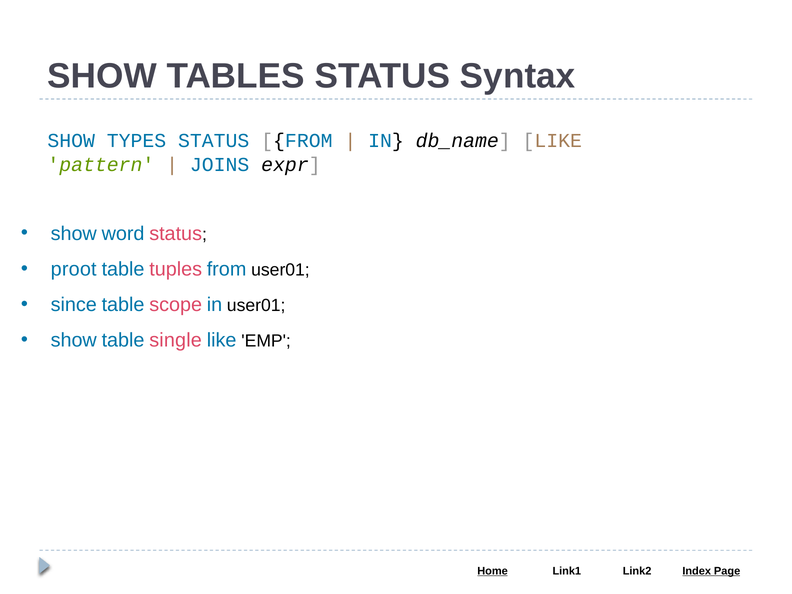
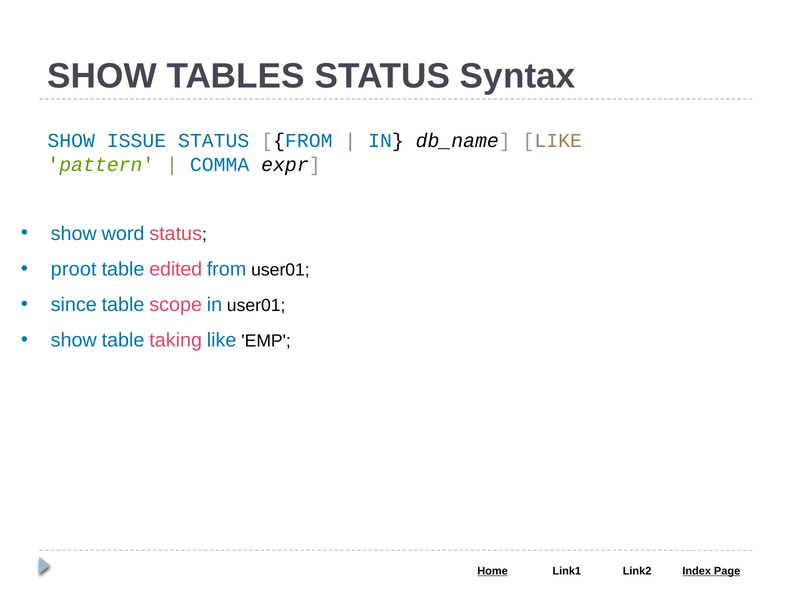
TYPES: TYPES -> ISSUE (136, 141)
JOINS: JOINS -> COMMA (220, 165)
tuples: tuples -> edited (176, 269)
single: single -> taking (176, 340)
